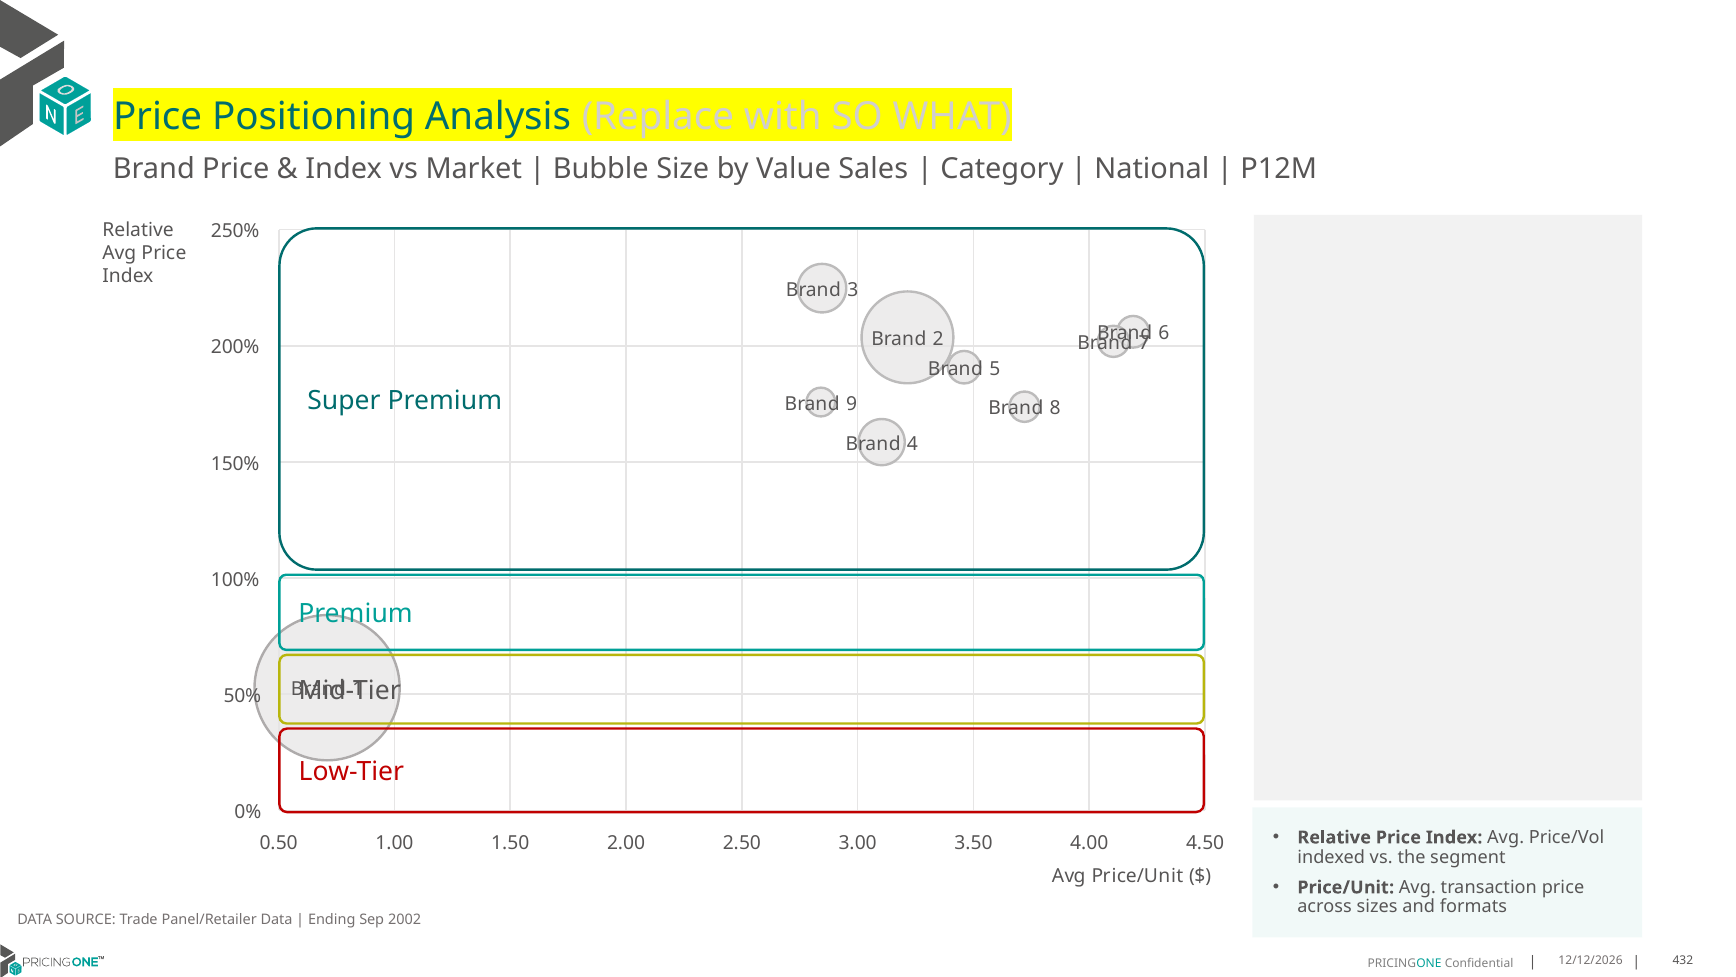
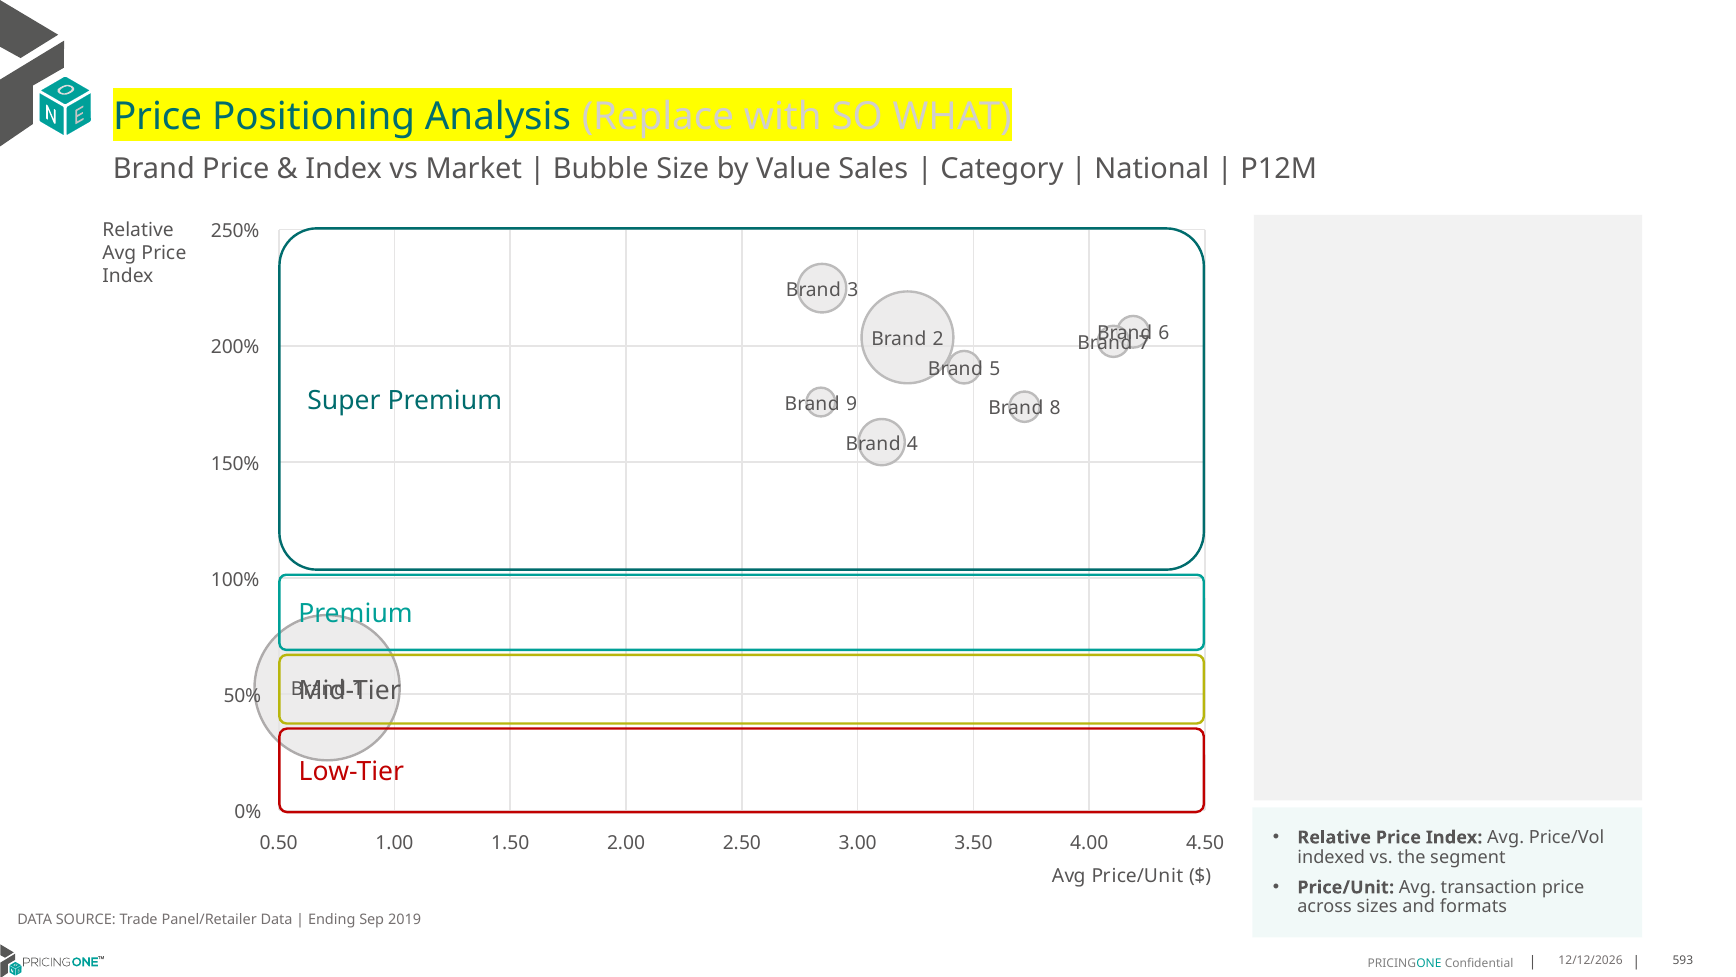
2002: 2002 -> 2019 (405, 920)
432: 432 -> 593 (1683, 960)
